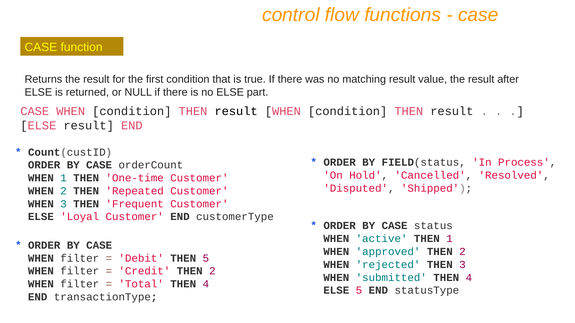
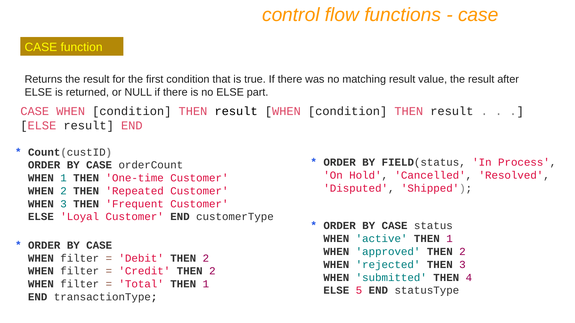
Debit THEN 5: 5 -> 2 (206, 259)
Total THEN 4: 4 -> 1 (206, 284)
